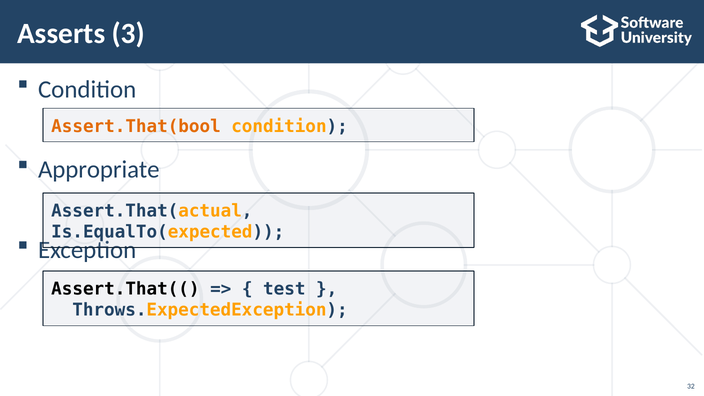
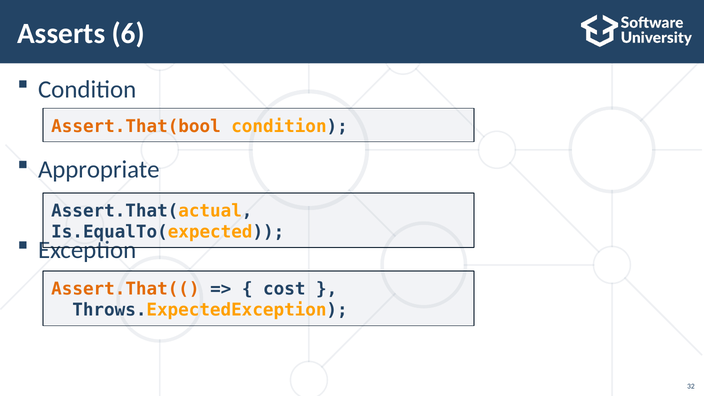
3: 3 -> 6 (128, 33)
Assert.That(( colour: black -> orange (125, 289)
test: test -> cost (284, 289)
